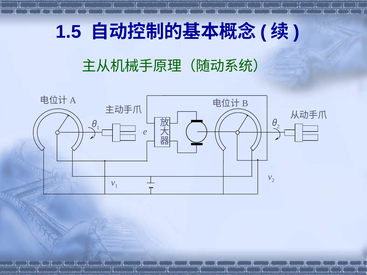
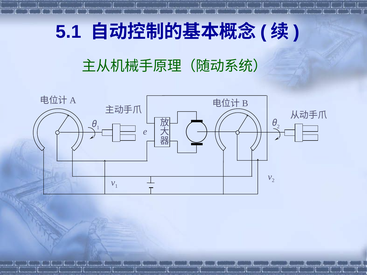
1.5: 1.5 -> 5.1 (68, 32)
